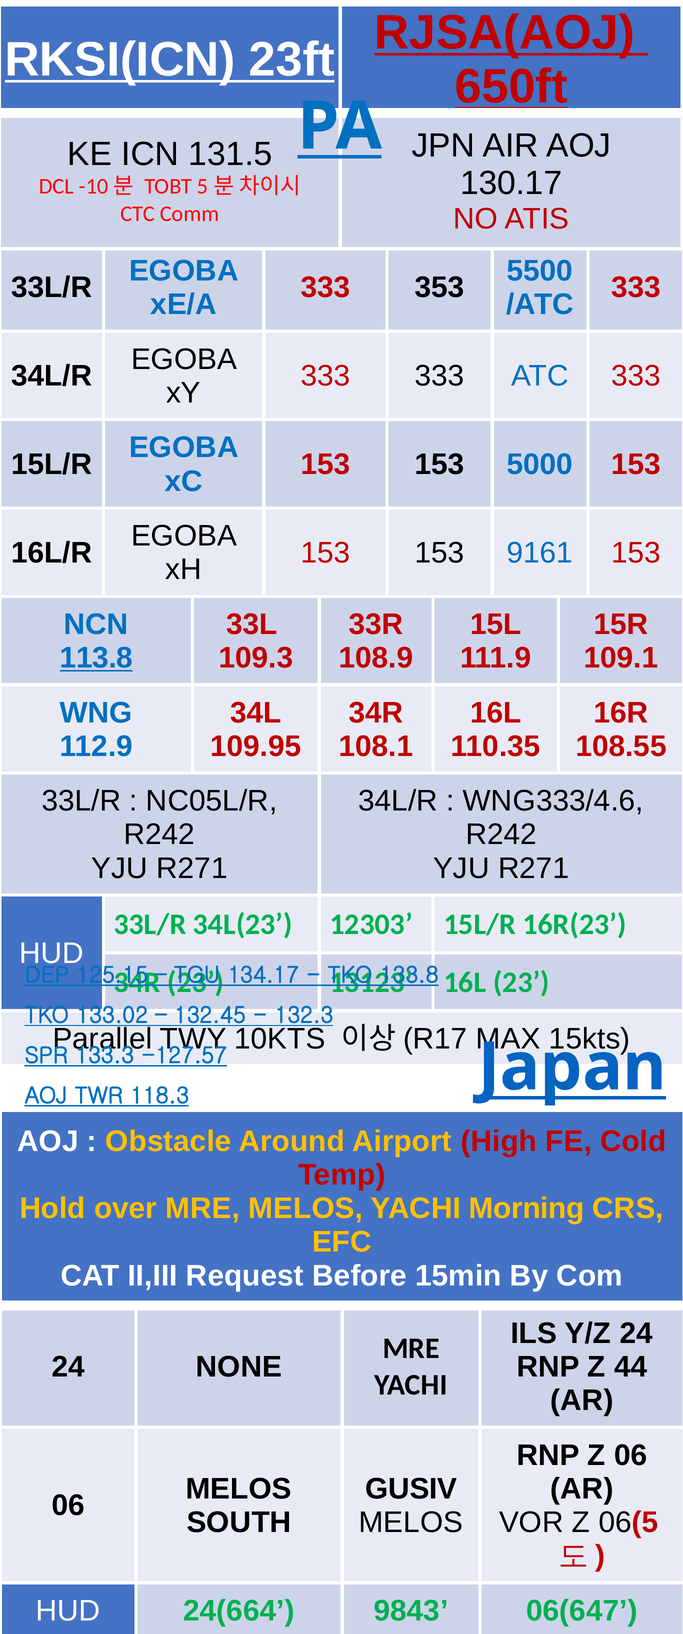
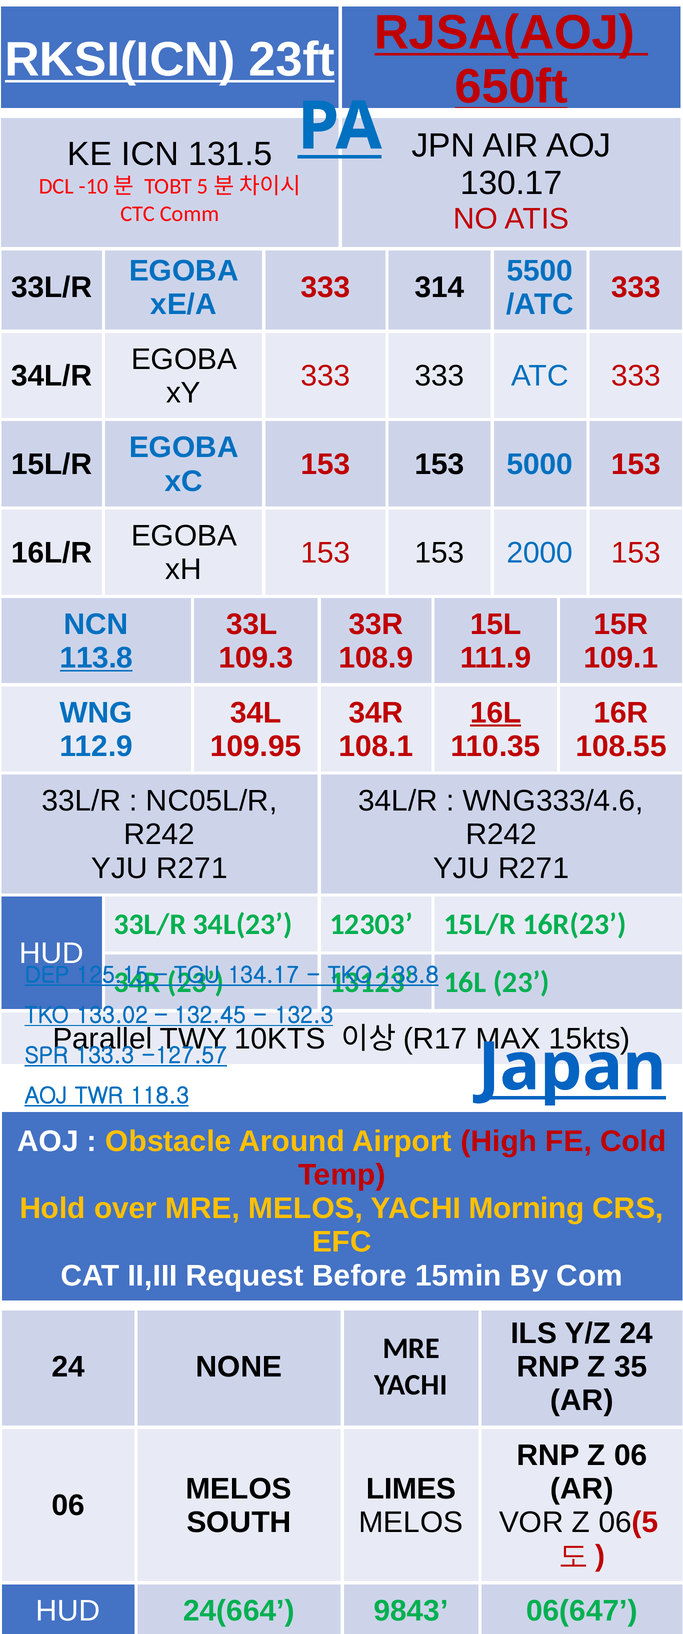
353: 353 -> 314 (440, 288)
9161: 9161 -> 2000 (540, 553)
16L underline: none -> present (496, 713)
44: 44 -> 35 (631, 1367)
GUSIV: GUSIV -> LIMES (411, 1489)
